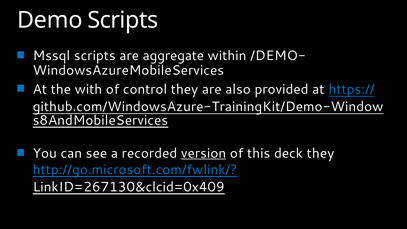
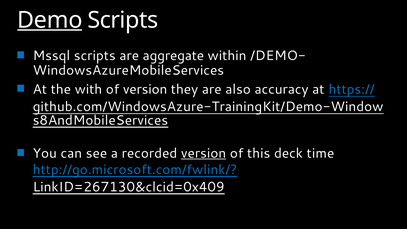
Demo underline: none -> present (50, 20)
of control: control -> version (145, 89)
provided: provided -> accuracy (282, 89)
deck they: they -> time (320, 153)
